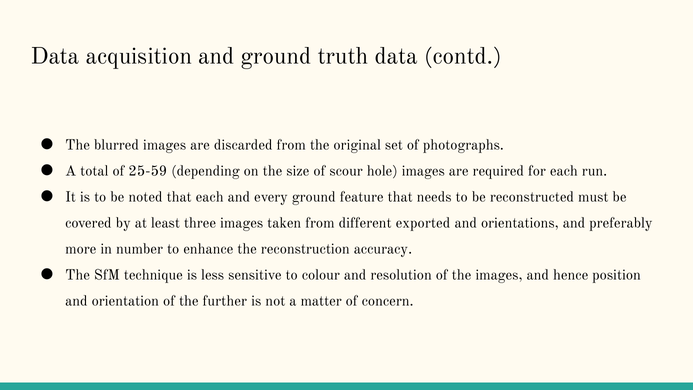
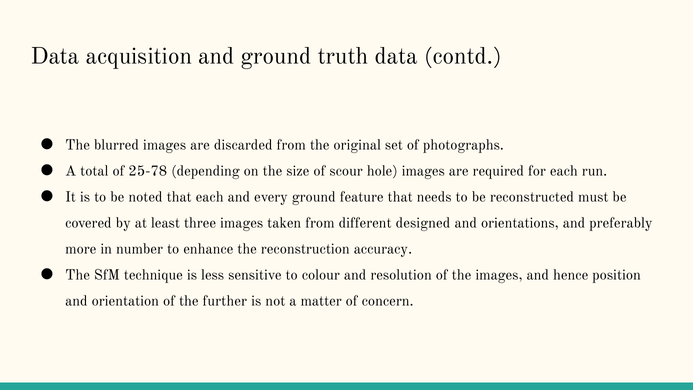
25-59: 25-59 -> 25-78 (148, 171)
exported: exported -> designed (423, 223)
